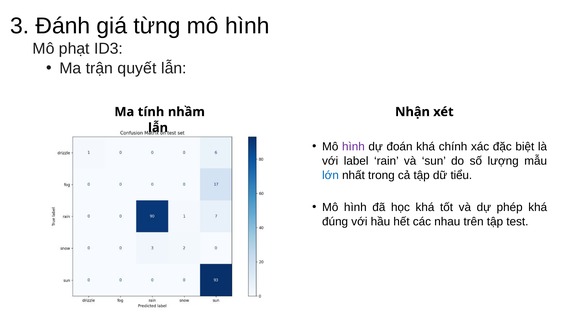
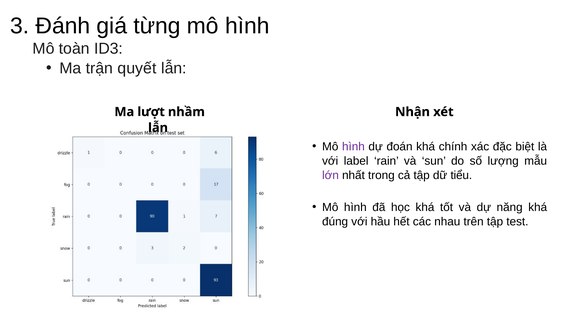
phạt: phạt -> toàn (74, 49)
tính: tính -> lượt (151, 112)
lớn colour: blue -> purple (330, 175)
phép: phép -> năng (510, 207)
